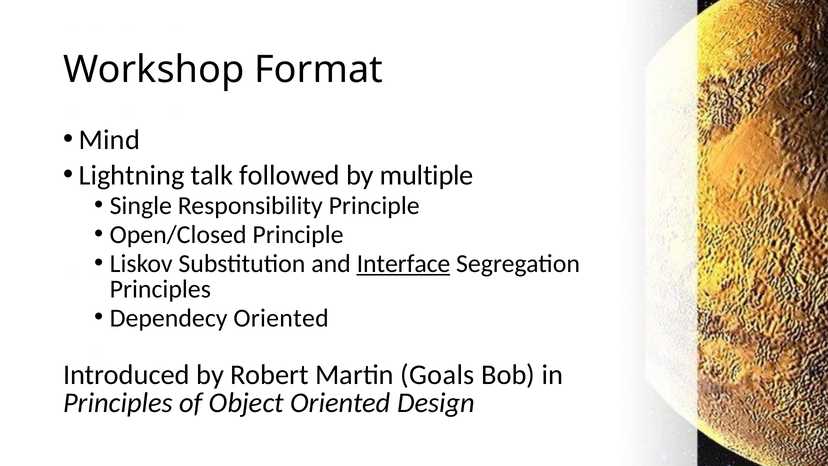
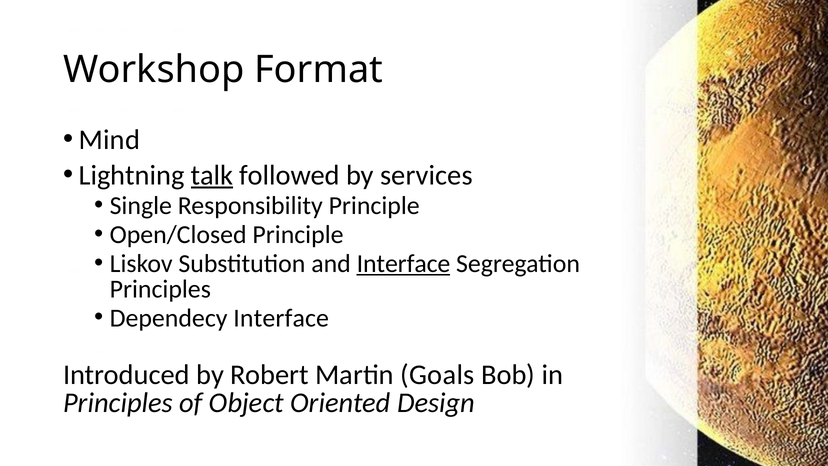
talk underline: none -> present (212, 175)
multiple: multiple -> services (427, 175)
Dependecy Oriented: Oriented -> Interface (281, 318)
